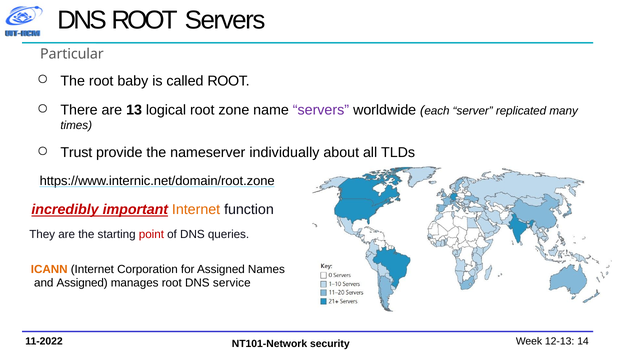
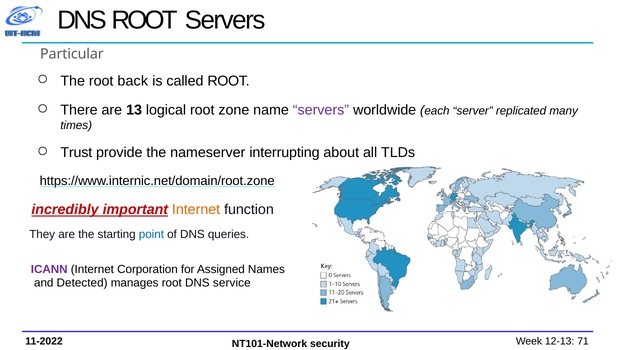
baby: baby -> back (133, 81)
individually: individually -> interrupting (285, 153)
point colour: red -> blue (151, 235)
ICANN colour: orange -> purple (49, 269)
and Assigned: Assigned -> Detected (82, 283)
14: 14 -> 71 (583, 342)
